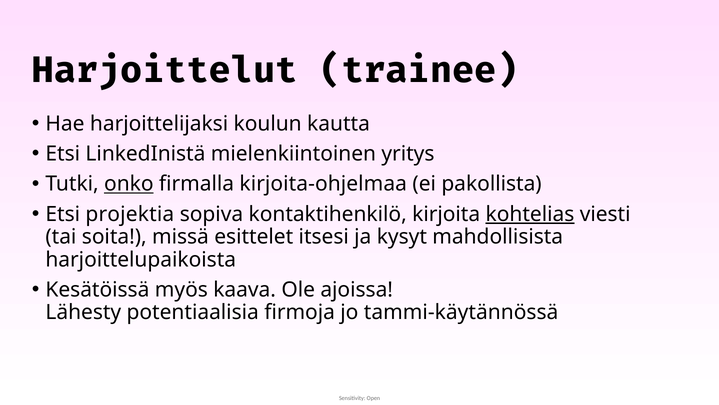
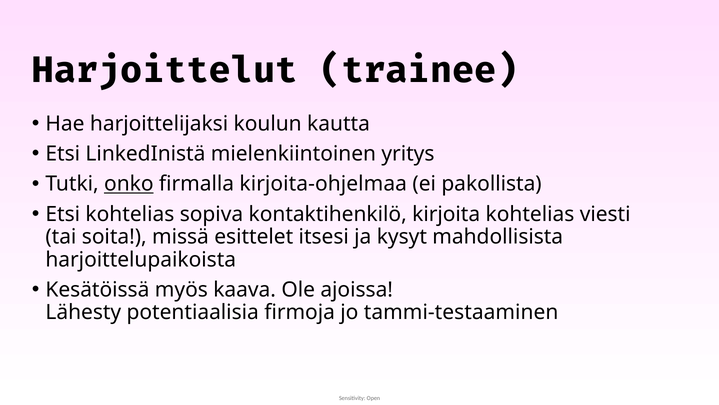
Etsi projektia: projektia -> kohtelias (130, 214)
kohtelias underline: present -> none (530, 214)
tammi-käytännössä: tammi-käytännössä -> tammi-testaaminen (461, 312)
